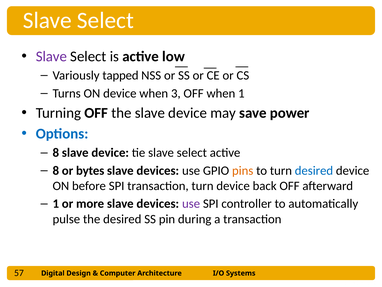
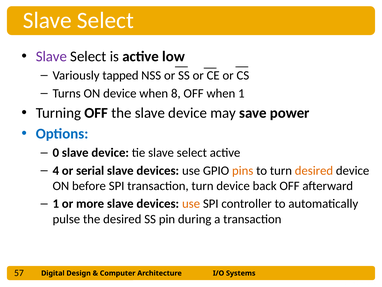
3: 3 -> 8 (176, 93)
8: 8 -> 0 (56, 153)
8: 8 -> 4 (56, 170)
bytes: bytes -> serial (90, 170)
desired colour: blue -> orange (314, 170)
use colour: purple -> orange (191, 203)
